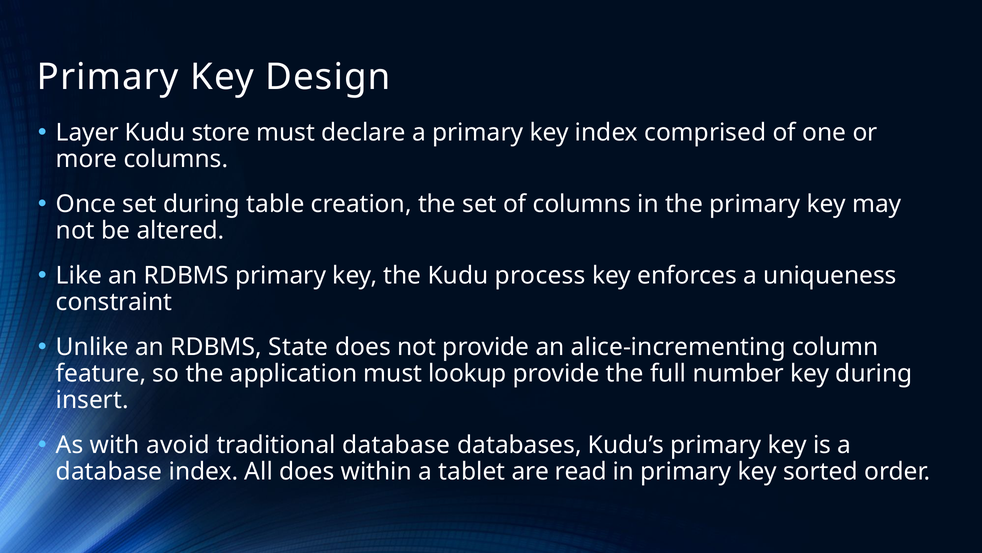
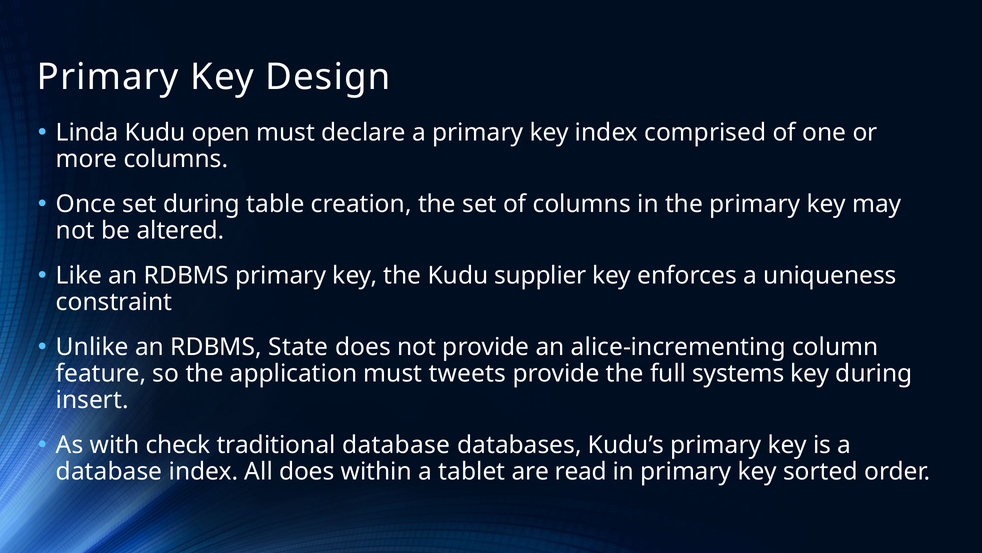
Layer: Layer -> Linda (87, 132)
store: store -> open (221, 132)
process: process -> supplier (540, 275)
lookup: lookup -> tweets (467, 373)
number: number -> systems (738, 373)
avoid: avoid -> check (178, 445)
